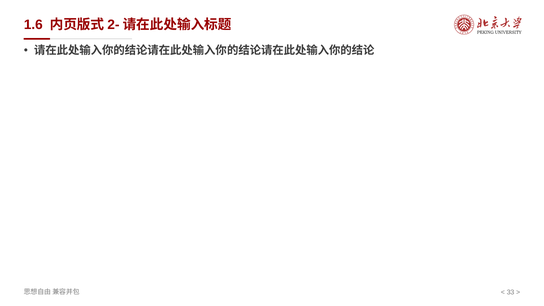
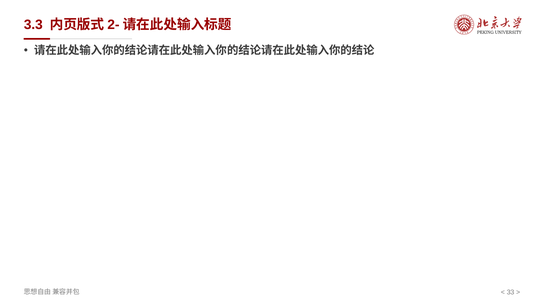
1.6: 1.6 -> 3.3 (33, 25)
